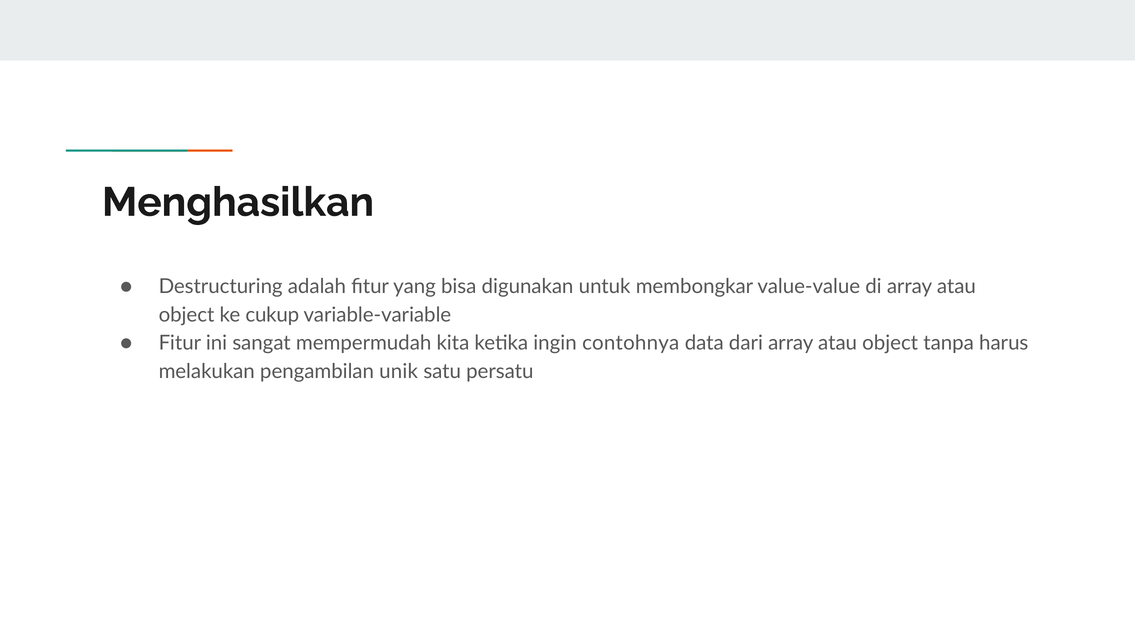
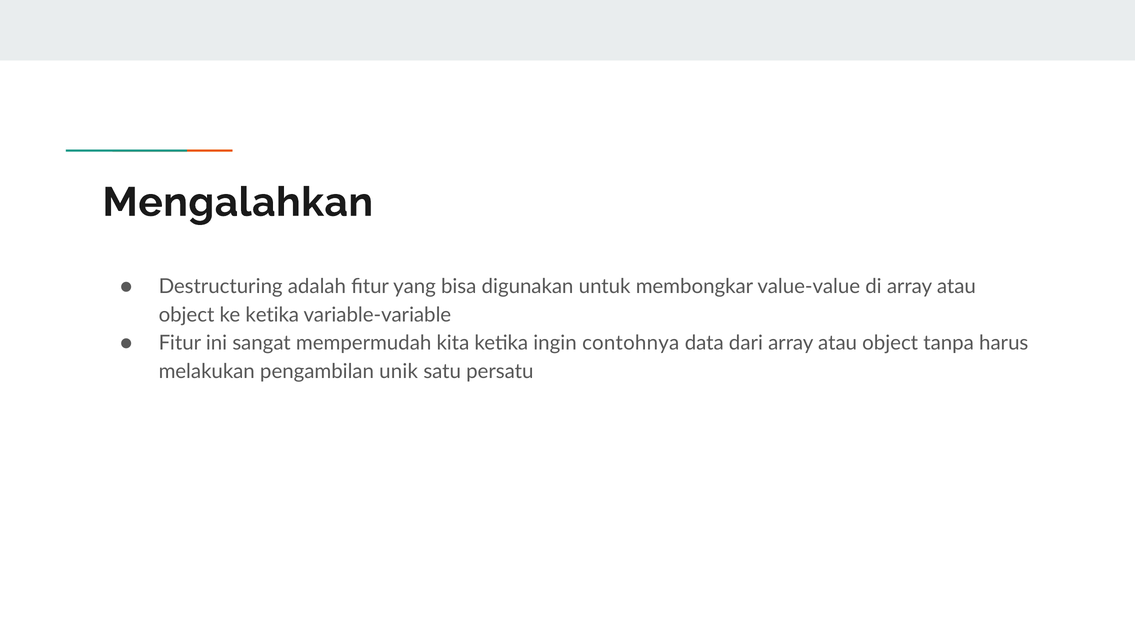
Menghasilkan: Menghasilkan -> Mengalahkan (238, 202)
ke cukup: cukup -> ketika (272, 315)
